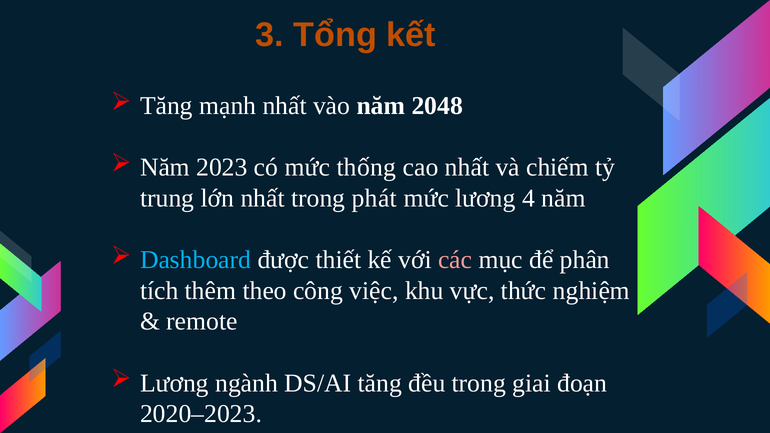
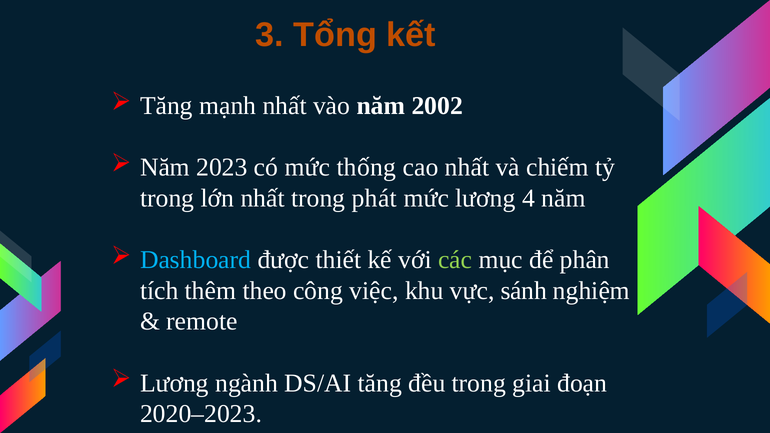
2048: 2048 -> 2002 (437, 106)
trung: trung -> trong (167, 198)
các colour: pink -> light green (455, 260)
thức: thức -> sánh (524, 291)
